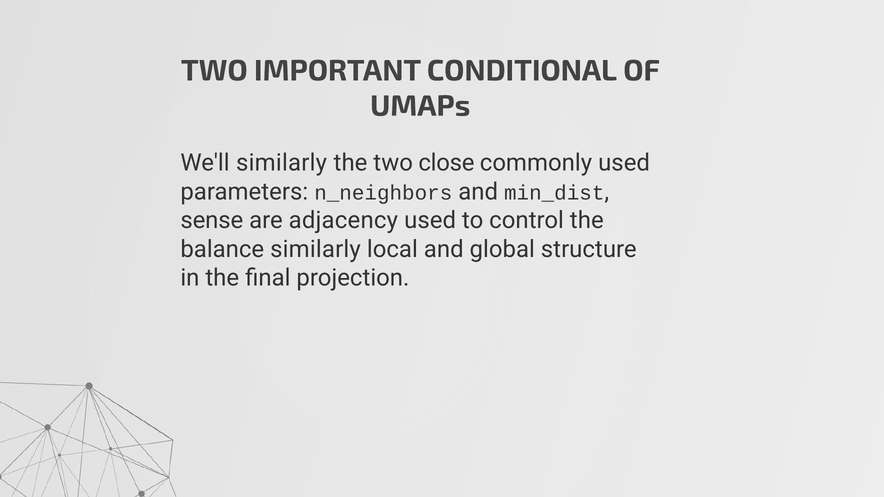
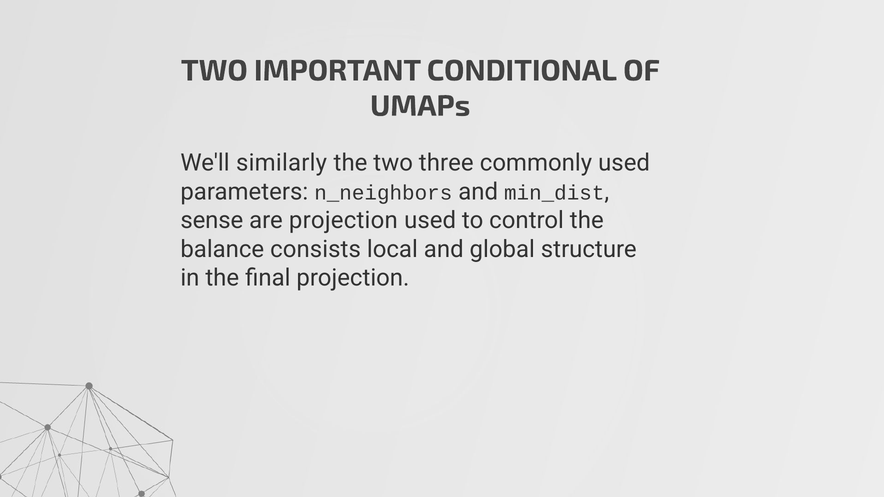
close: close -> three (446, 163)
are adjacency: adjacency -> projection (343, 221)
balance similarly: similarly -> consists (316, 249)
